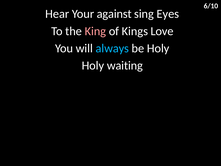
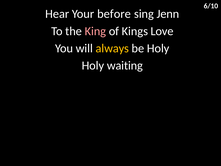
against: against -> before (114, 14)
Eyes: Eyes -> Jenn (168, 14)
always colour: light blue -> yellow (112, 48)
